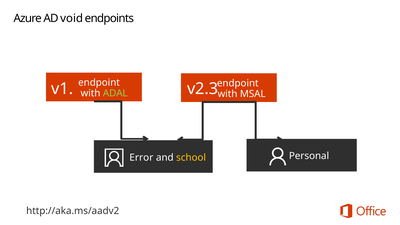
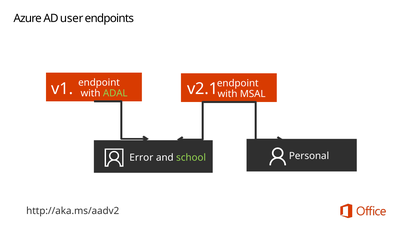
void: void -> user (72, 19)
v2.3: v2.3 -> v2.1 (203, 89)
school colour: yellow -> light green (191, 157)
